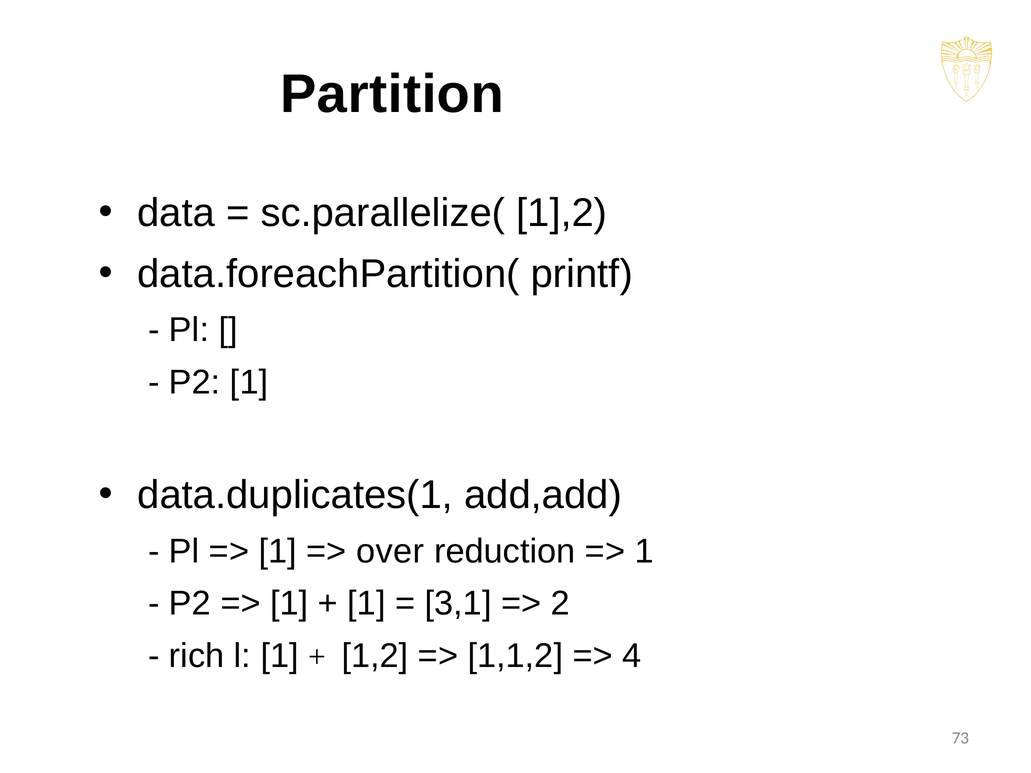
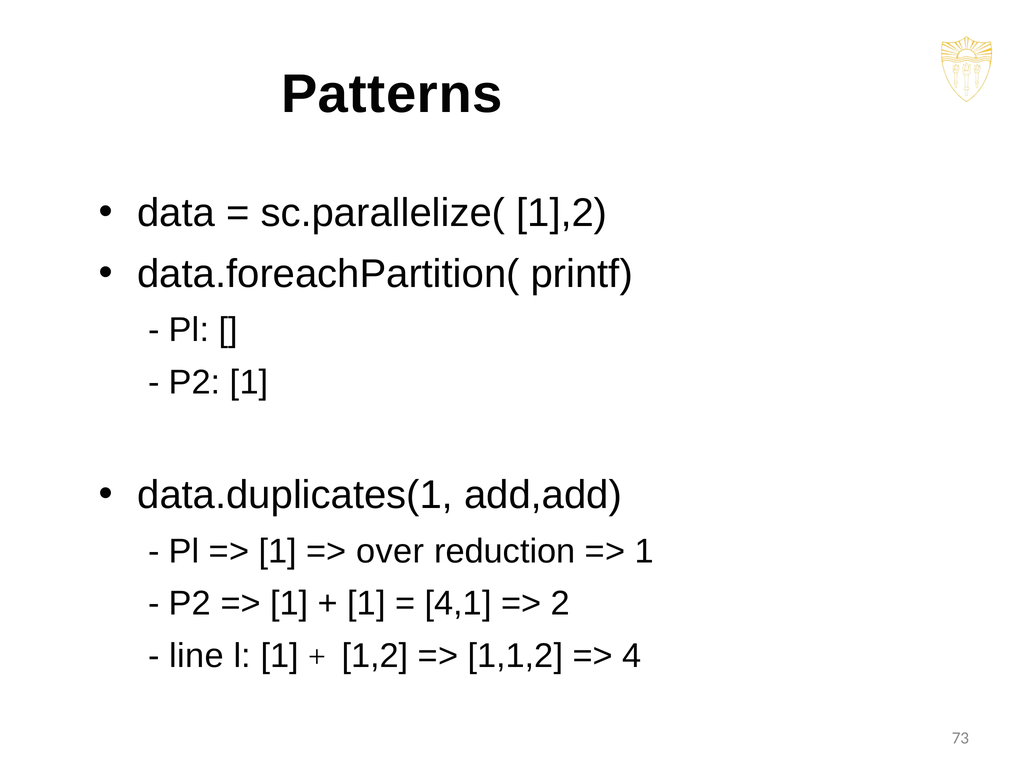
Partition: Partition -> Patterns (392, 94)
3,1: 3,1 -> 4,1 (458, 603)
rich: rich -> line (196, 656)
